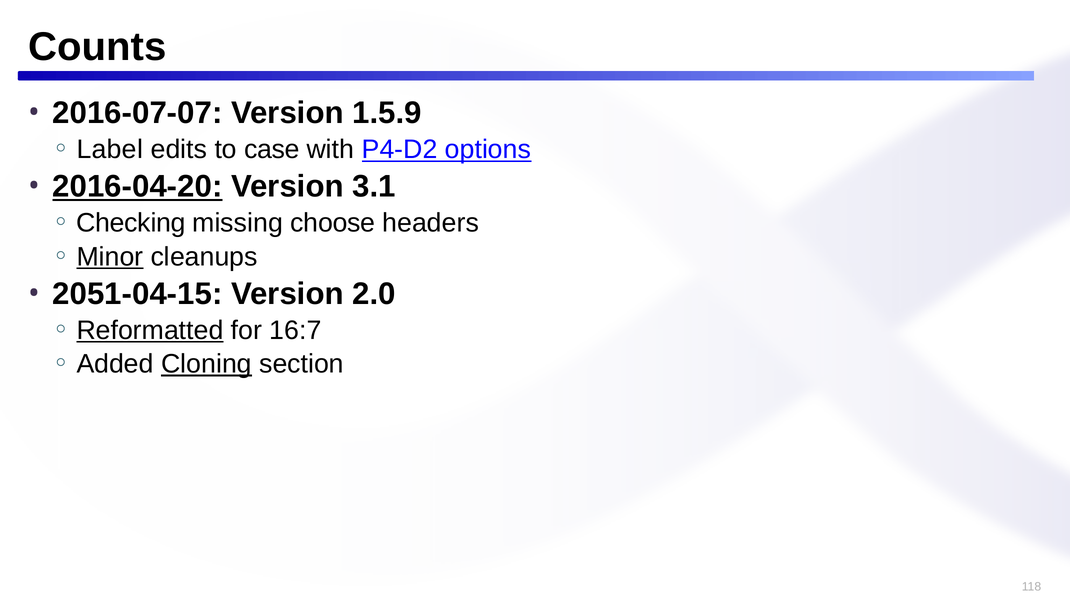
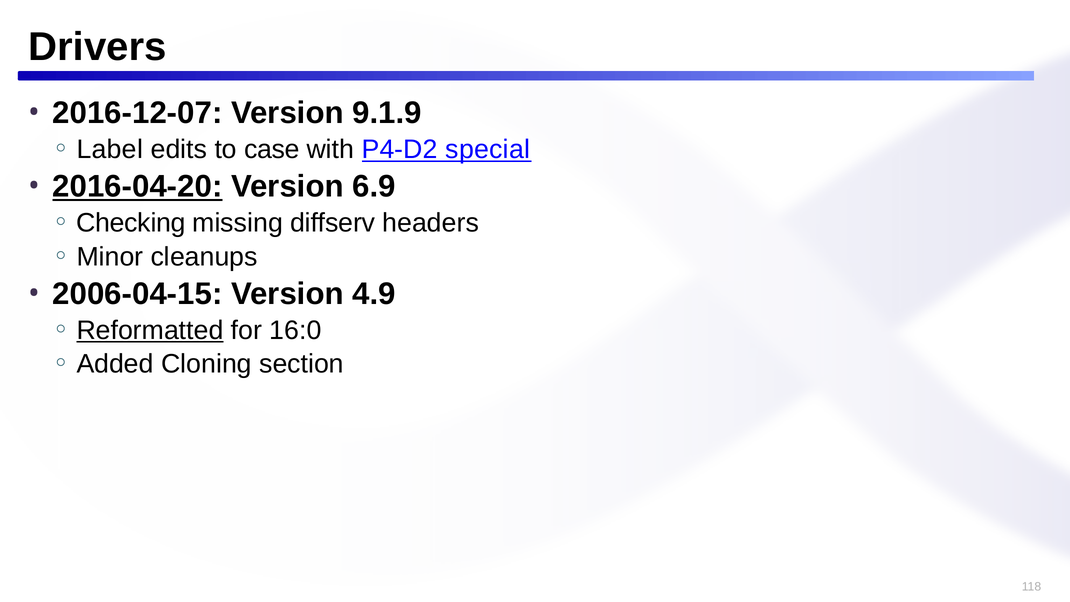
Counts: Counts -> Drivers (97, 47)
2016-07-07: 2016-07-07 -> 2016-12-07 (137, 113)
1.5.9: 1.5.9 -> 9.1.9 (387, 113)
options: options -> special (488, 150)
3.1: 3.1 -> 6.9 (374, 187)
choose: choose -> diffserv (333, 223)
Minor underline: present -> none (110, 257)
2051-04-15: 2051-04-15 -> 2006-04-15 (137, 294)
2.0: 2.0 -> 4.9 (374, 294)
16:7: 16:7 -> 16:0 (295, 330)
Cloning underline: present -> none (206, 364)
